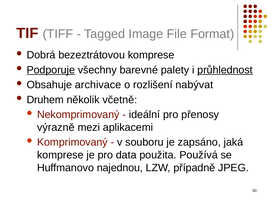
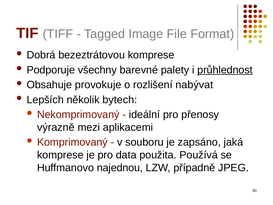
Podporuje underline: present -> none (51, 70)
archivace: archivace -> provokuje (98, 85)
Druhem: Druhem -> Lepších (45, 100)
včetně: včetně -> bytech (120, 100)
